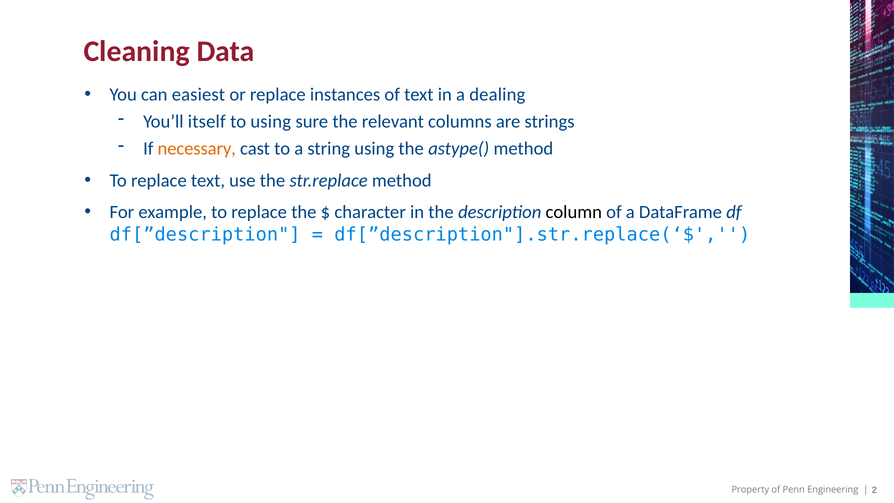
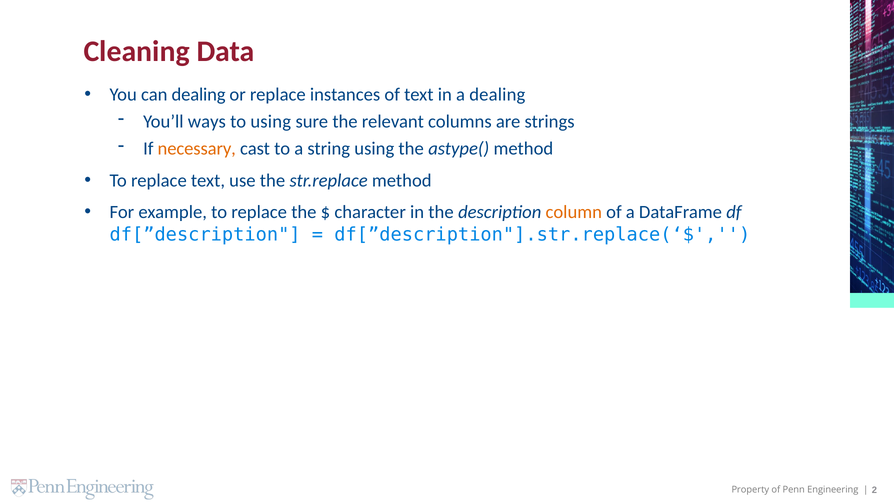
can easiest: easiest -> dealing (199, 95)
itself: itself -> ways (207, 122)
column colour: black -> orange (574, 212)
